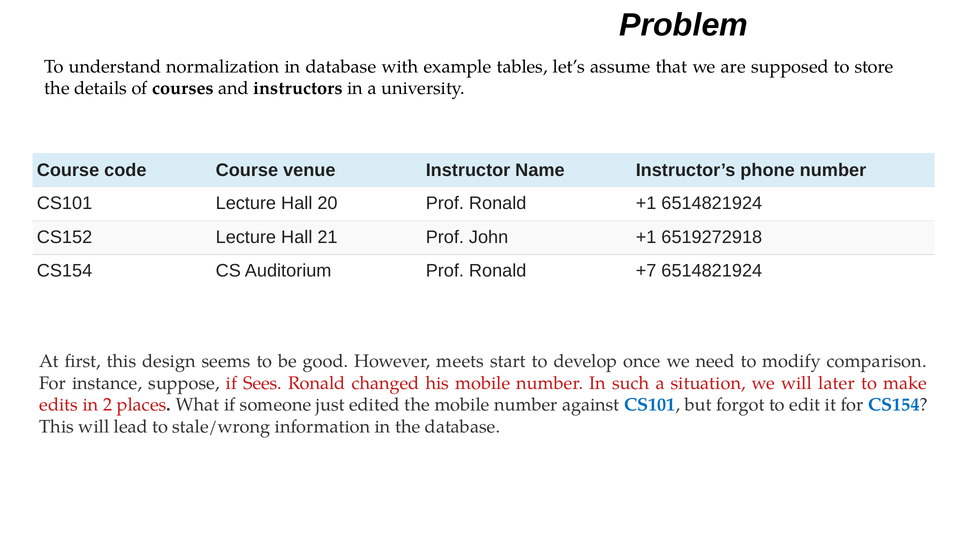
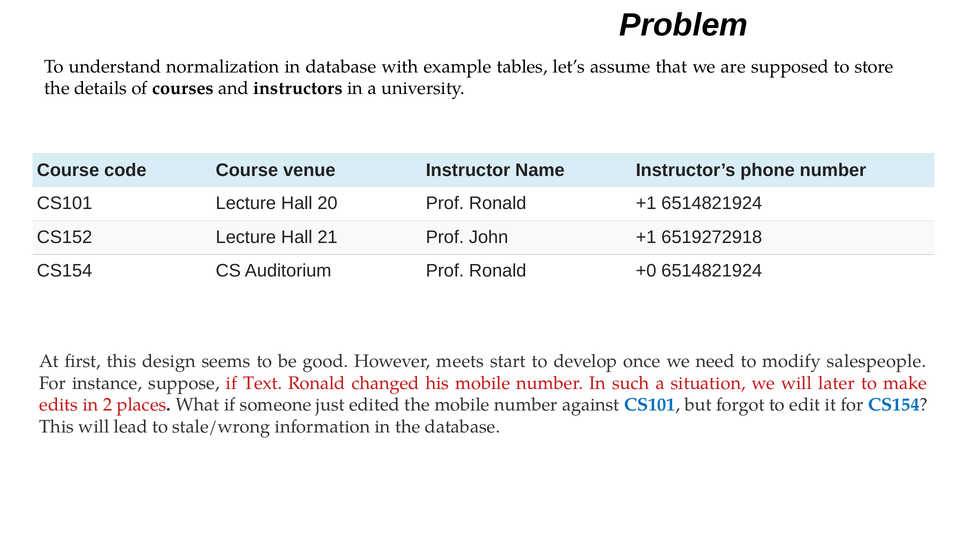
+7: +7 -> +0 (646, 271)
comparison: comparison -> salespeople (877, 361)
Sees: Sees -> Text (263, 383)
